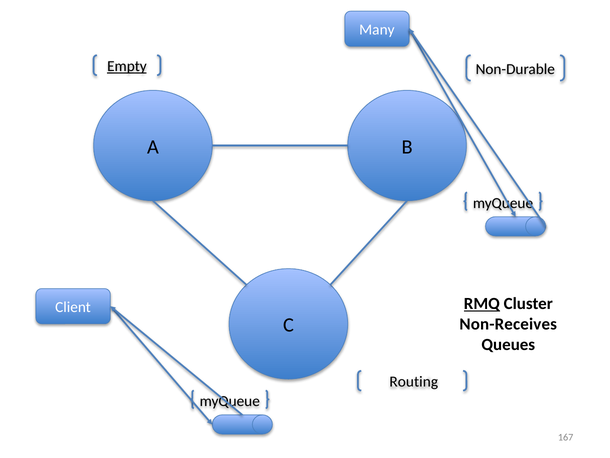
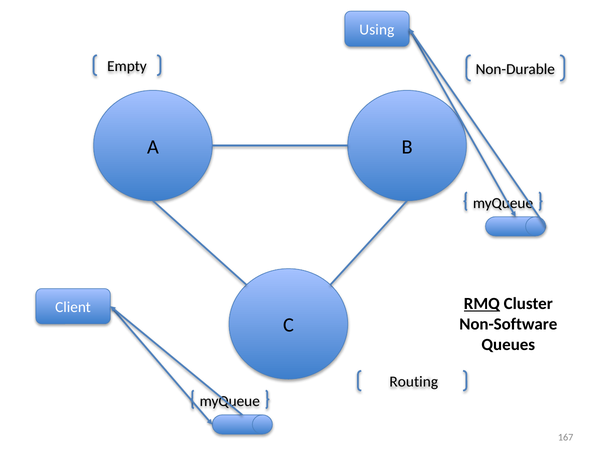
Many: Many -> Using (377, 30)
Empty underline: present -> none (127, 66)
Non-Receives: Non-Receives -> Non-Software (508, 324)
